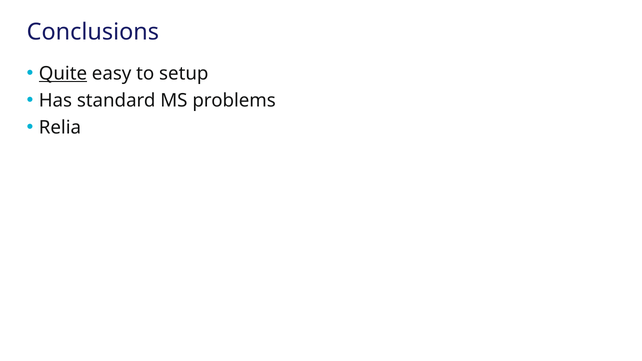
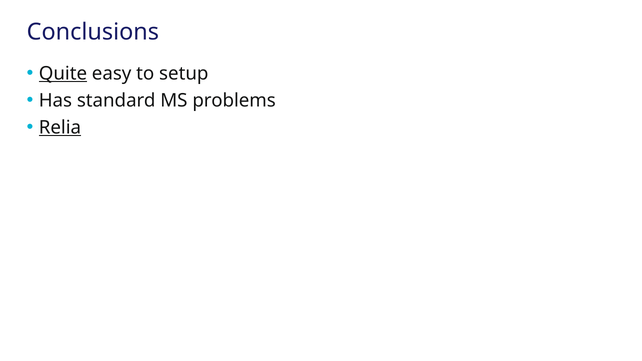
Relia underline: none -> present (60, 127)
